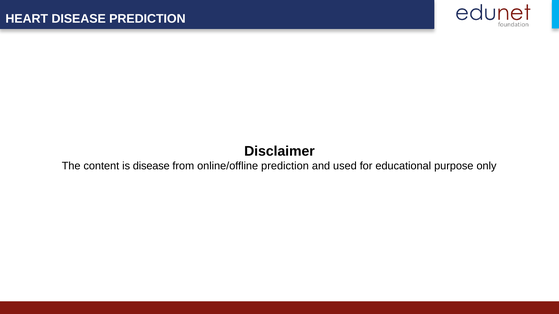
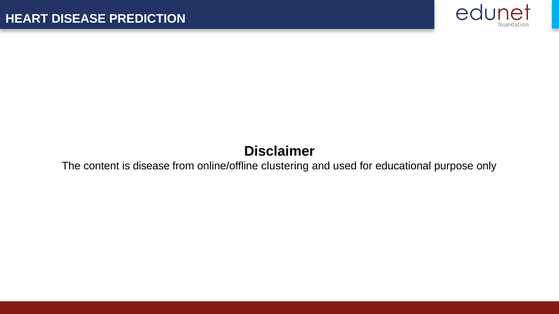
online/offline prediction: prediction -> clustering (285, 166)
